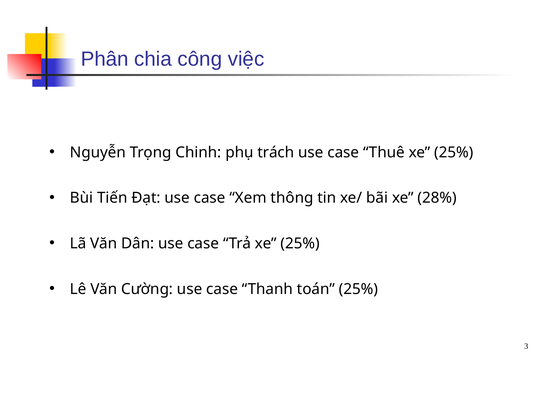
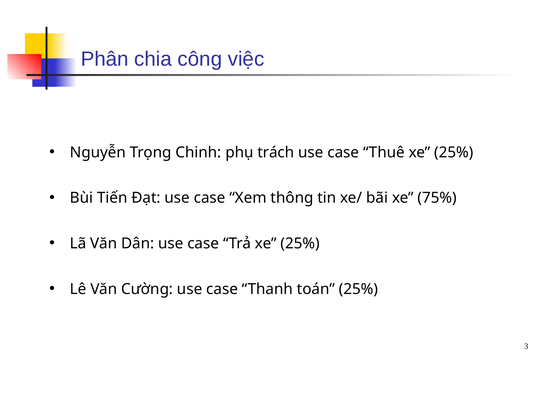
28%: 28% -> 75% (437, 198)
